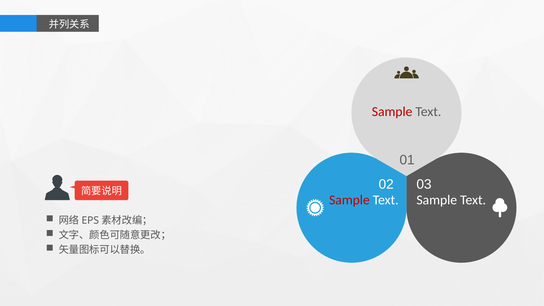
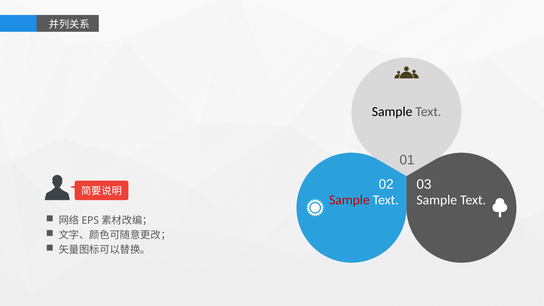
Sample colour: red -> black (392, 112)
